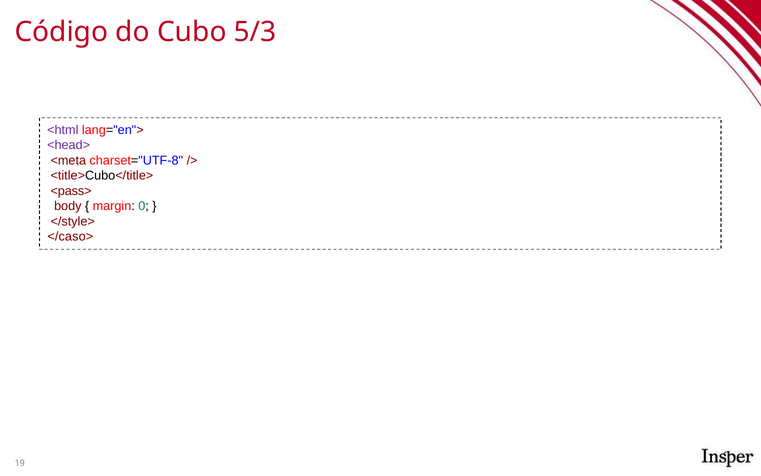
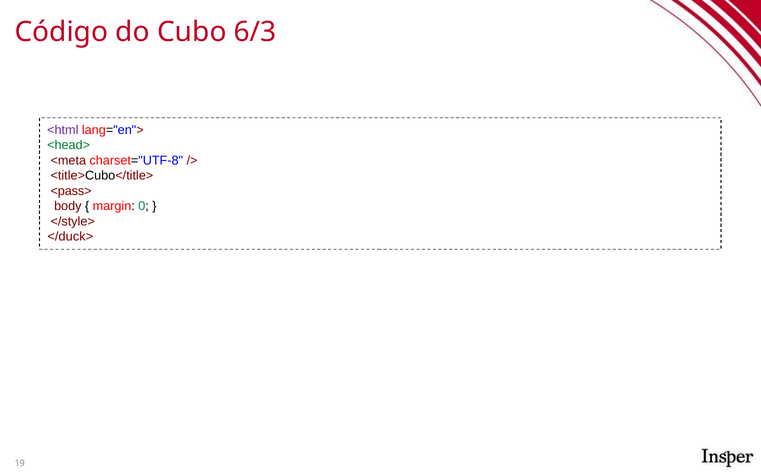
5/3: 5/3 -> 6/3 (255, 32)
<head> colour: purple -> green (69, 145)
</caso>: </caso> -> </duck> (70, 236)
